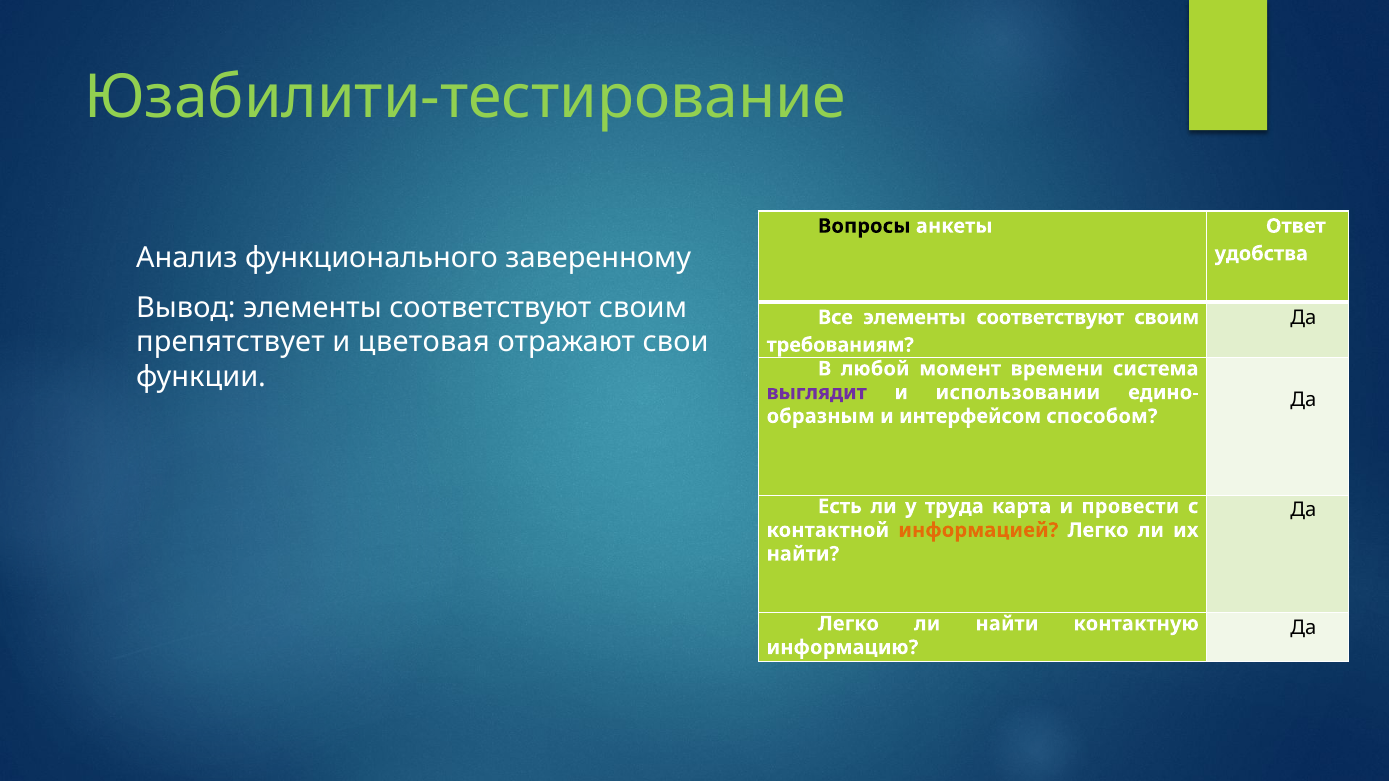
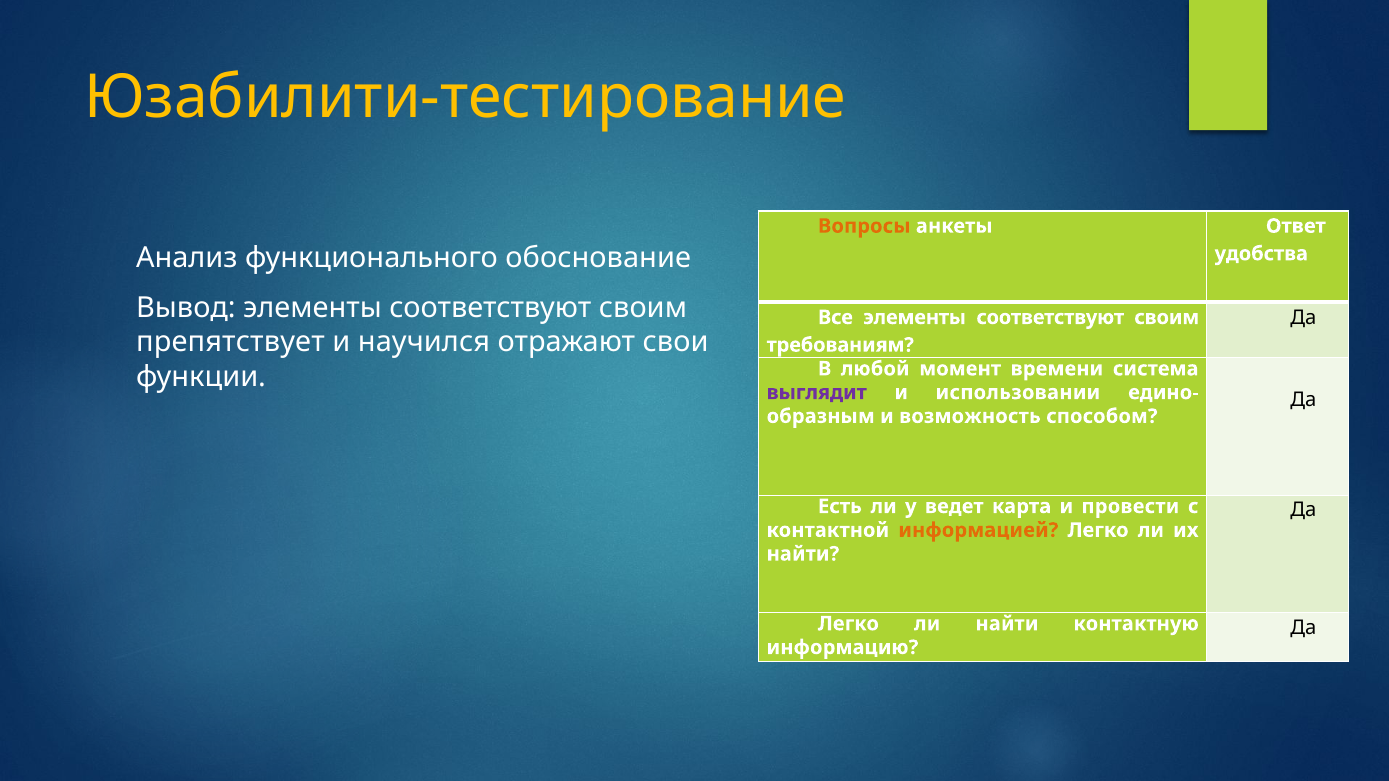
Юзабилити-тестирование colour: light green -> yellow (465, 98)
Вопросы colour: black -> orange (864, 226)
заверенному: заверенному -> обоснование (598, 259)
цветовая: цветовая -> научился (424, 342)
интерфейсом: интерфейсом -> возможность (970, 416)
труда: труда -> ведет (954, 507)
